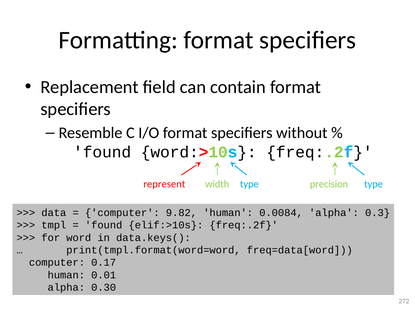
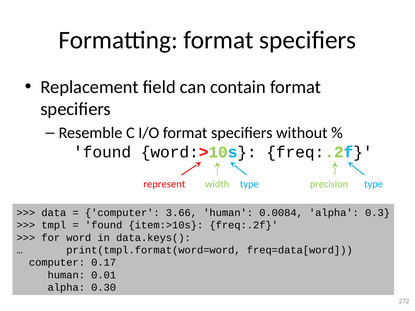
9.82: 9.82 -> 3.66 (181, 213)
elif:>10s: elif:>10s -> item:>10s (166, 225)
